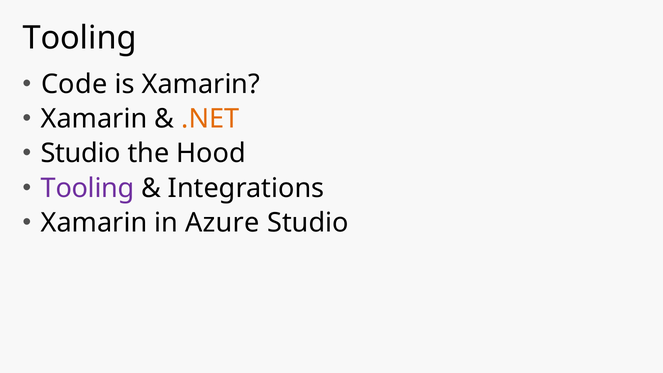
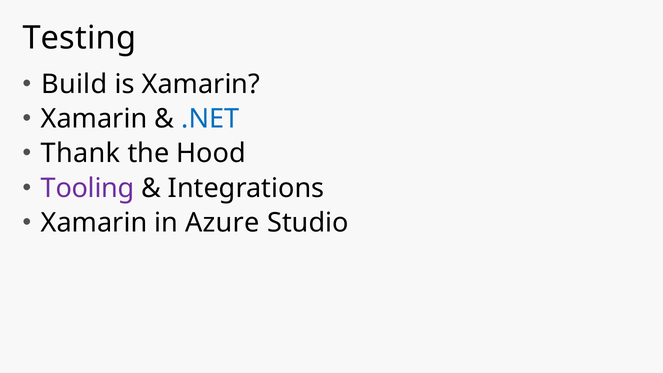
Tooling: Tooling -> Testing (79, 38)
Code: Code -> Build (74, 84)
.NET colour: orange -> blue (210, 119)
Studio: Studio -> Thank (81, 153)
